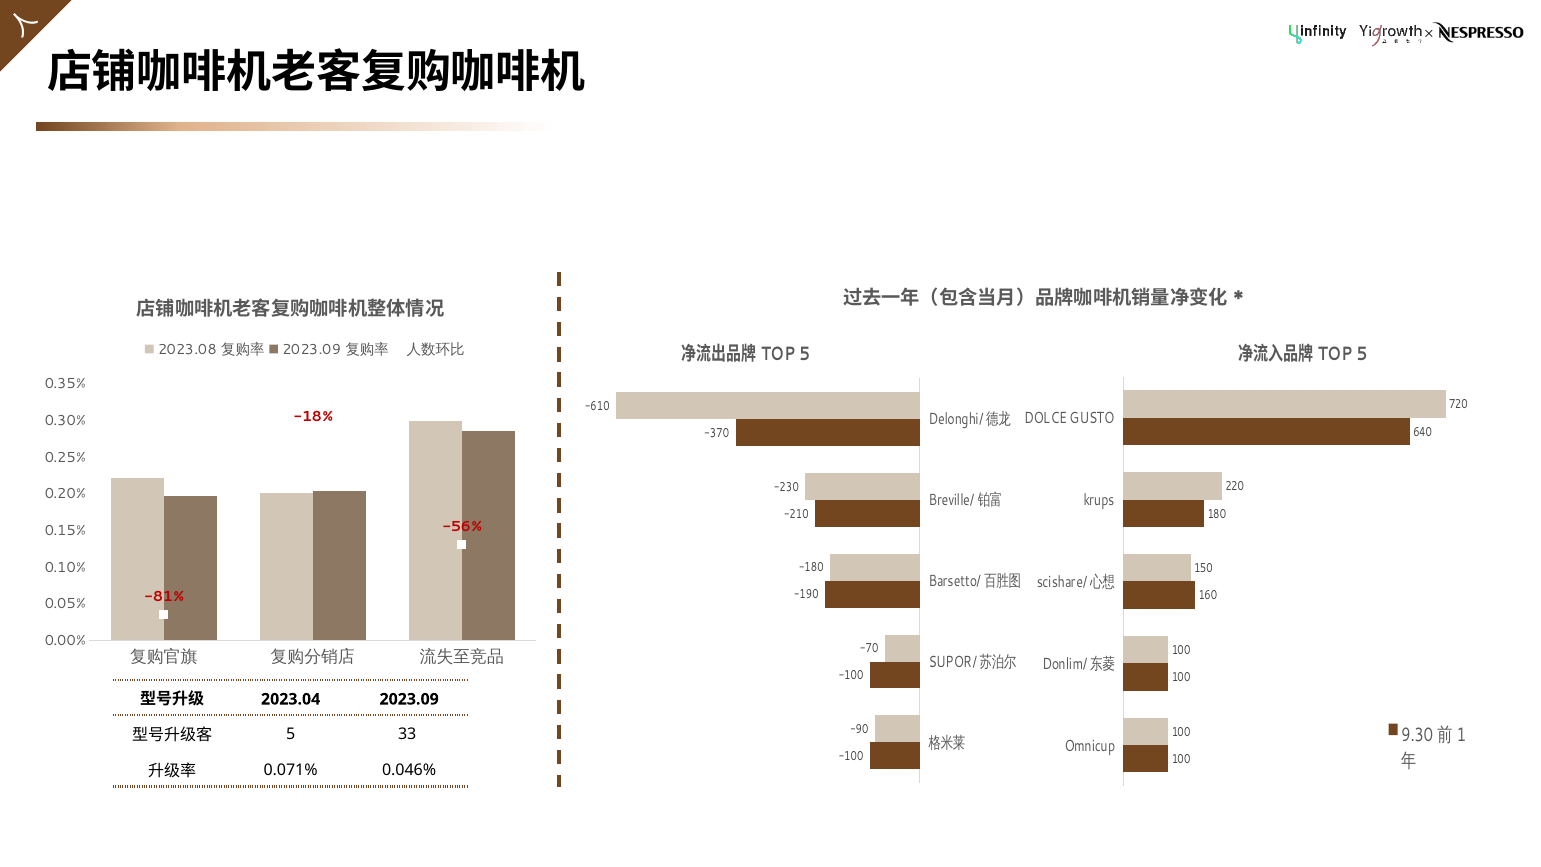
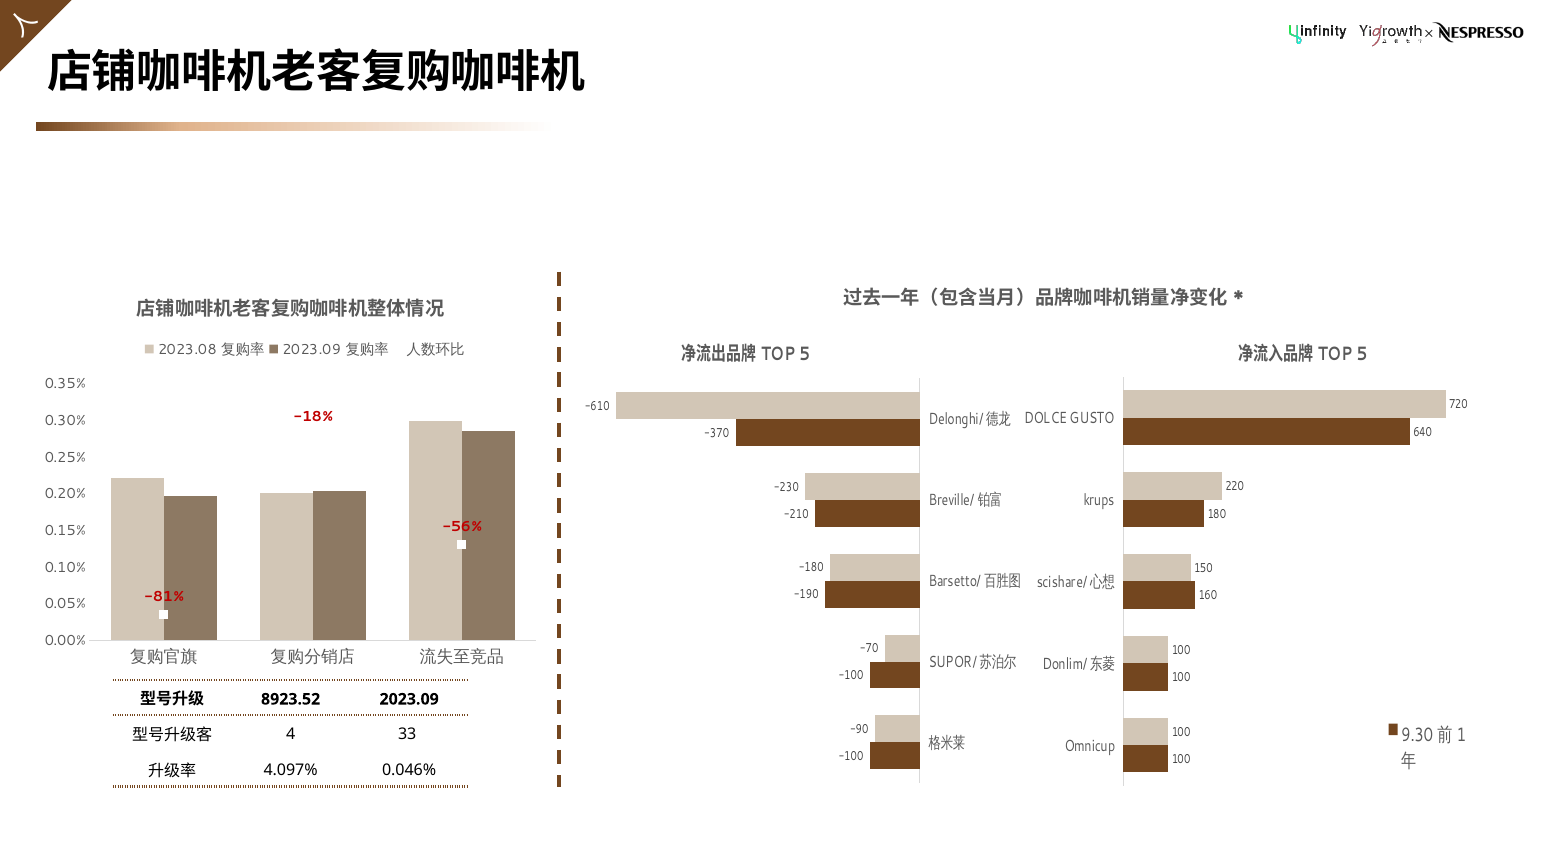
2023.04: 2023.04 -> 8923.52 (291, 699)
5: 5 -> 4 (291, 734)
0.071%: 0.071% -> 4.097% (291, 770)
